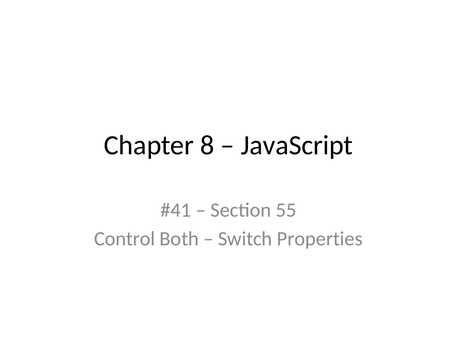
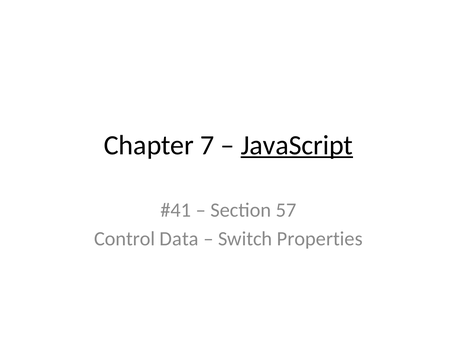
8: 8 -> 7 (207, 145)
JavaScript underline: none -> present (297, 145)
55: 55 -> 57 (286, 210)
Both: Both -> Data (179, 239)
